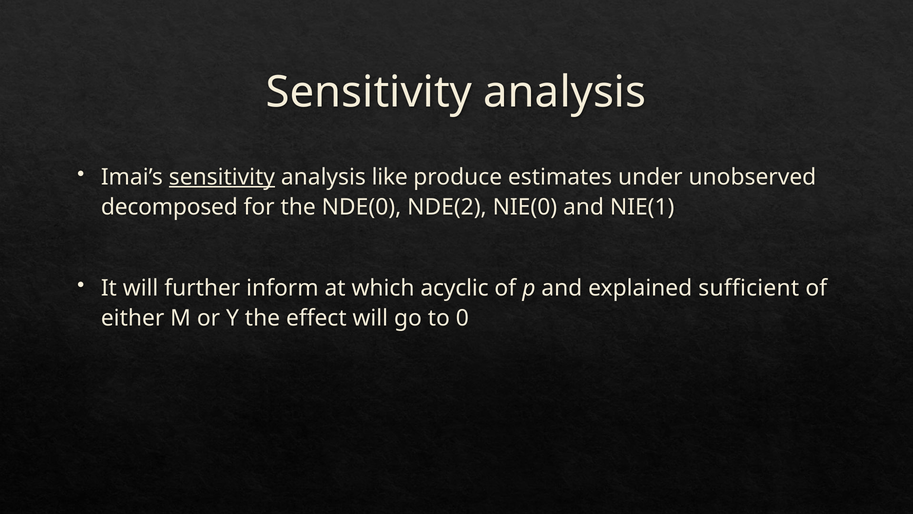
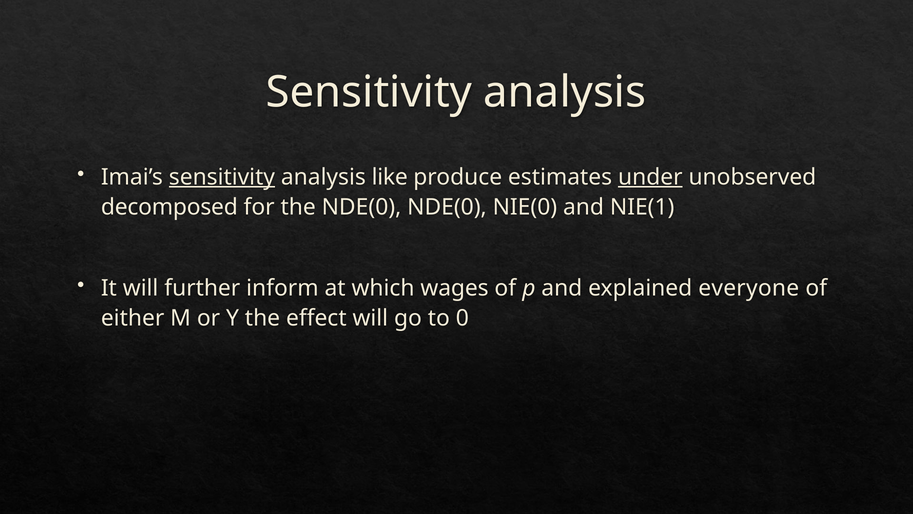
under underline: none -> present (650, 177)
NDE(0 NDE(2: NDE(2 -> NDE(0 (447, 207)
acyclic: acyclic -> wages (455, 288)
sufficient: sufficient -> everyone (749, 288)
